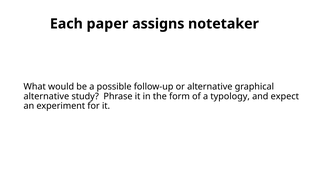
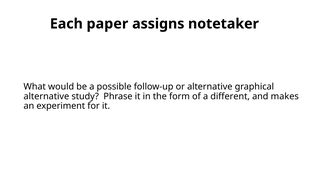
typology: typology -> different (230, 96)
expect: expect -> makes (285, 96)
